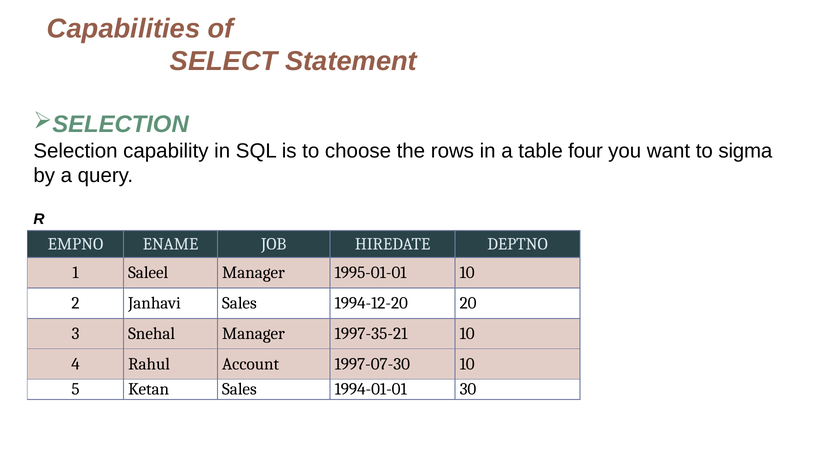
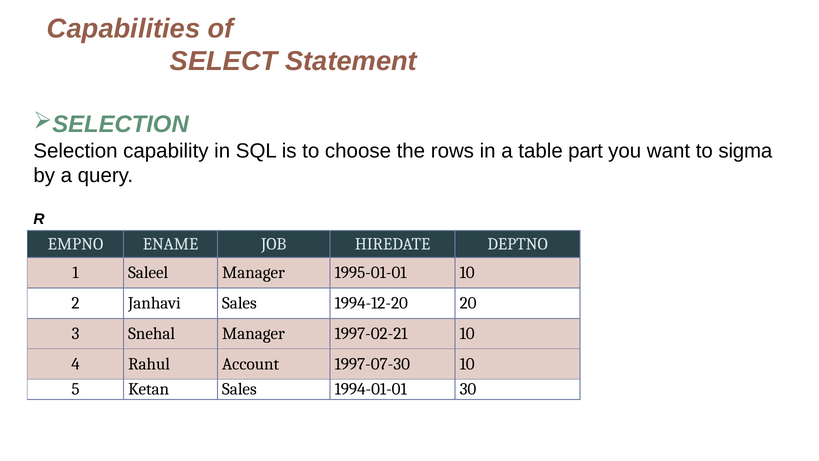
four: four -> part (586, 151)
1997-35-21: 1997-35-21 -> 1997-02-21 (371, 333)
